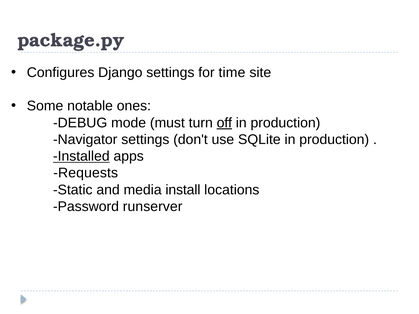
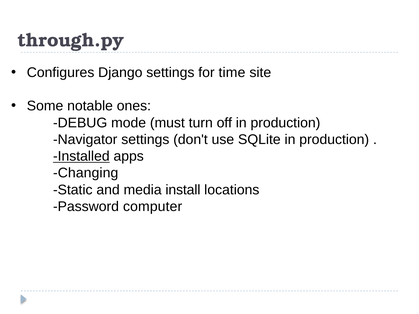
package.py: package.py -> through.py (71, 40)
off underline: present -> none (224, 123)
Requests: Requests -> Changing (86, 173)
runserver: runserver -> computer (153, 207)
